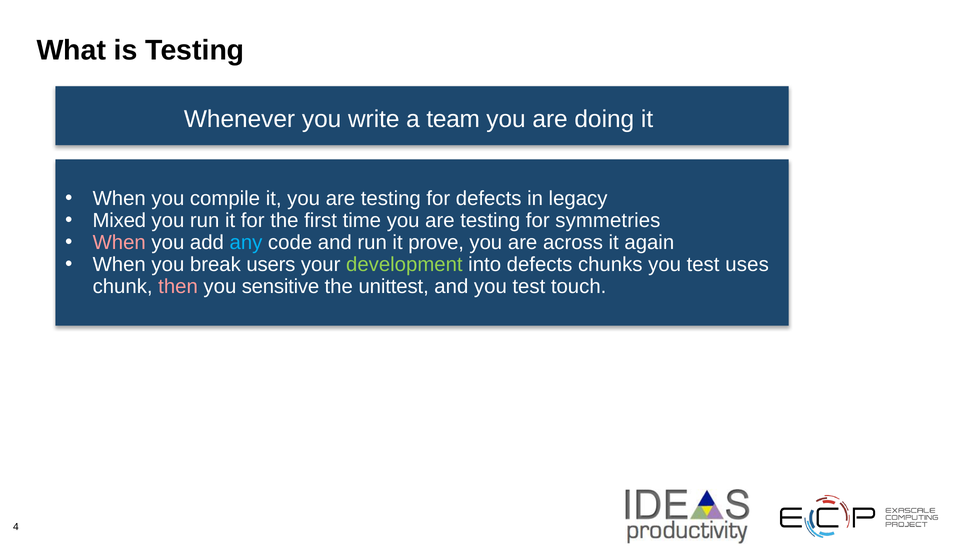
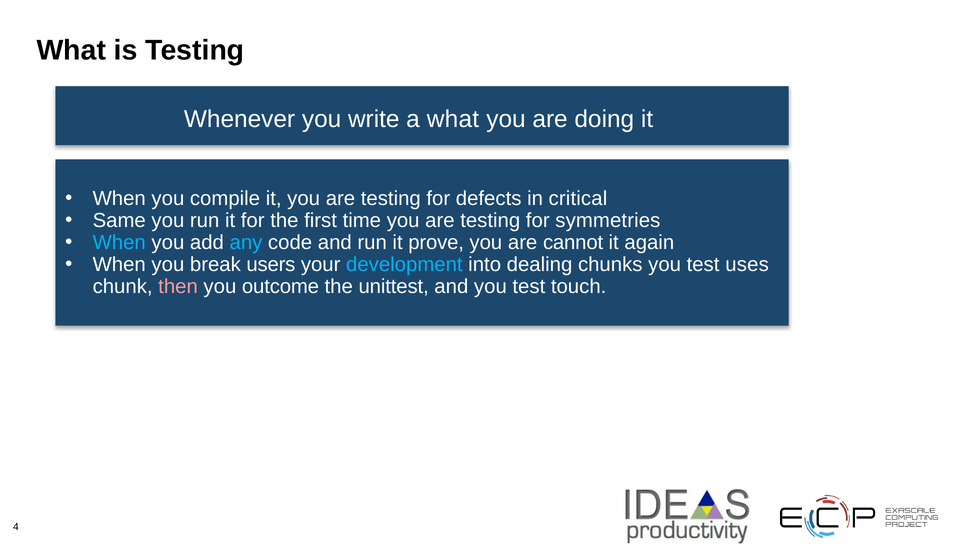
a team: team -> what (453, 119)
legacy: legacy -> critical (578, 199)
Mixed: Mixed -> Same (119, 221)
When colour: pink -> light blue (119, 242)
across: across -> cannot (573, 242)
development colour: light green -> light blue (404, 264)
into defects: defects -> dealing (540, 264)
sensitive: sensitive -> outcome (281, 286)
